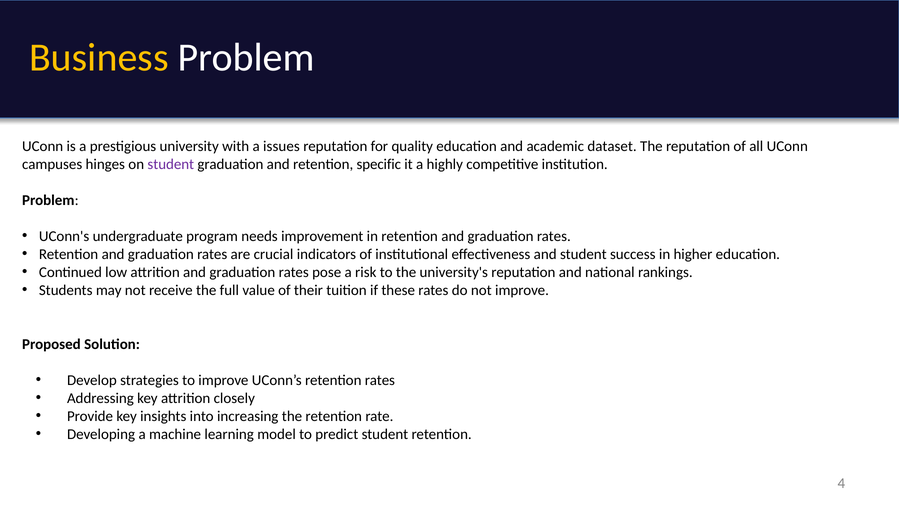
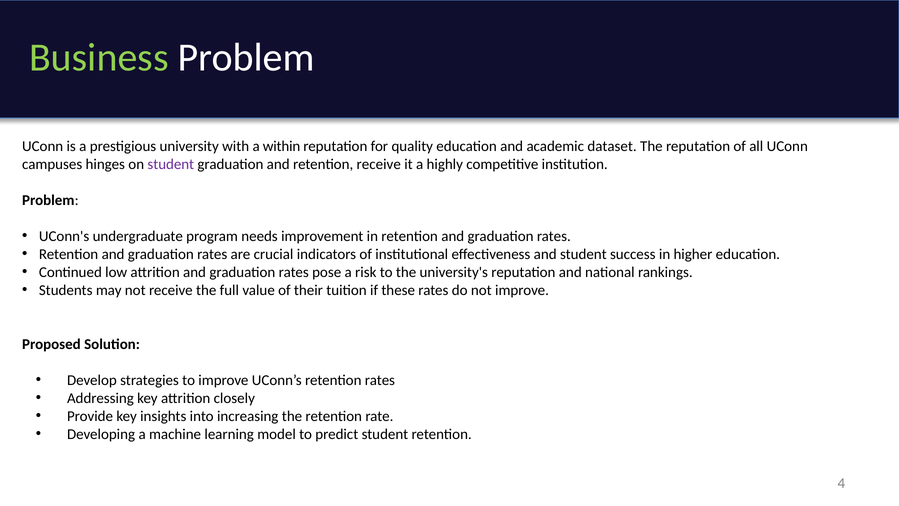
Business colour: yellow -> light green (99, 57)
issues: issues -> within (282, 146)
retention specific: specific -> receive (379, 164)
